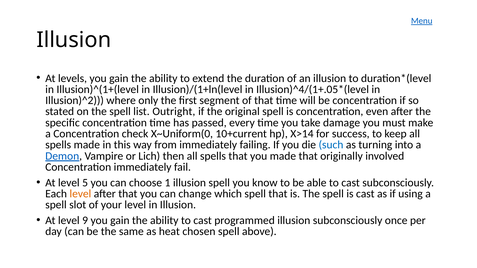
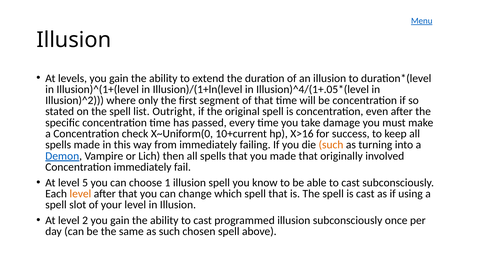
X>14: X>14 -> X>16 (302, 134)
such colour: blue -> orange (331, 145)
9: 9 -> 2 (85, 221)
as heat: heat -> such (169, 232)
